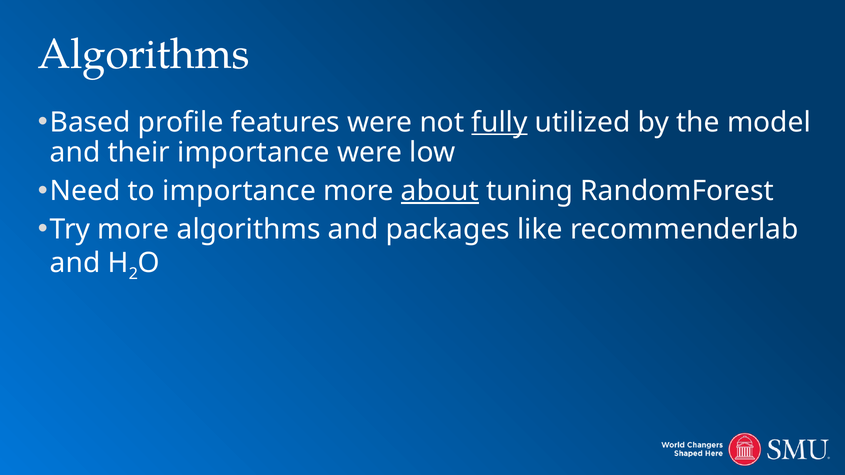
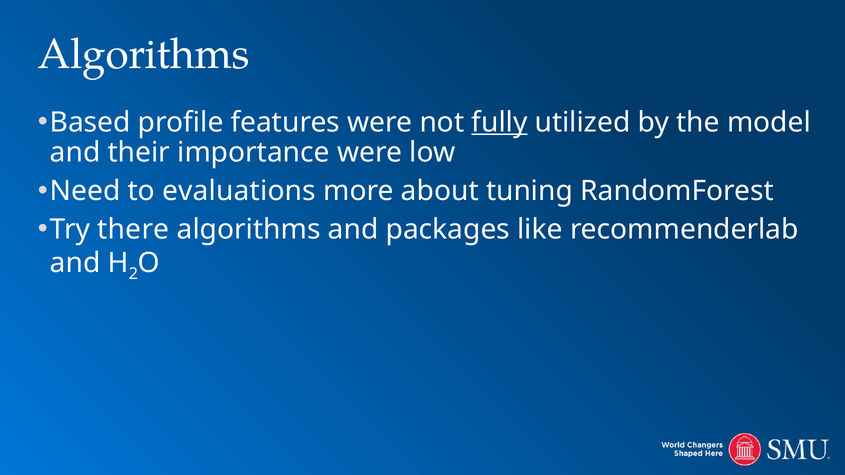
to importance: importance -> evaluations (239, 191)
about underline: present -> none (440, 191)
Try more: more -> there (133, 229)
